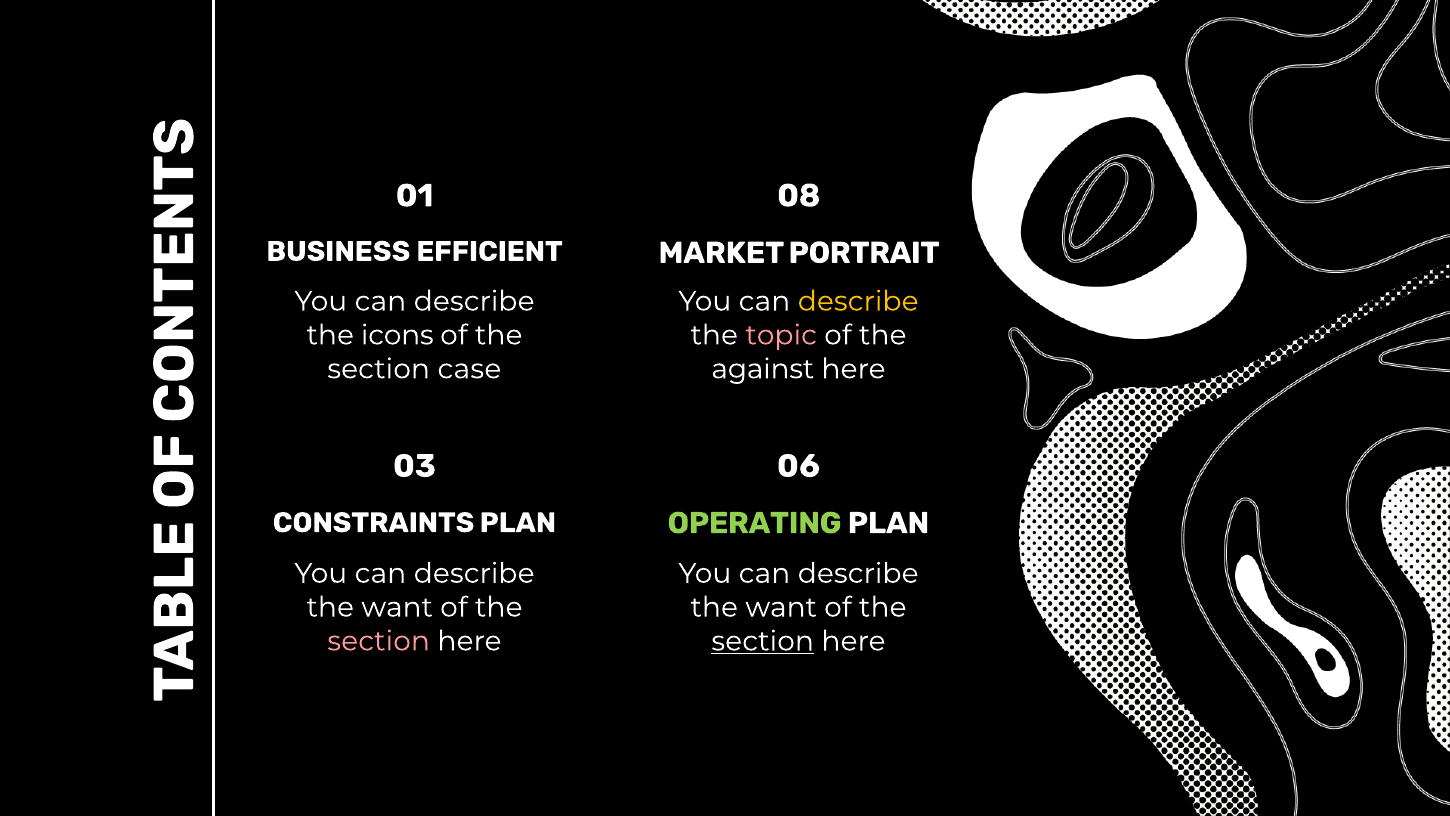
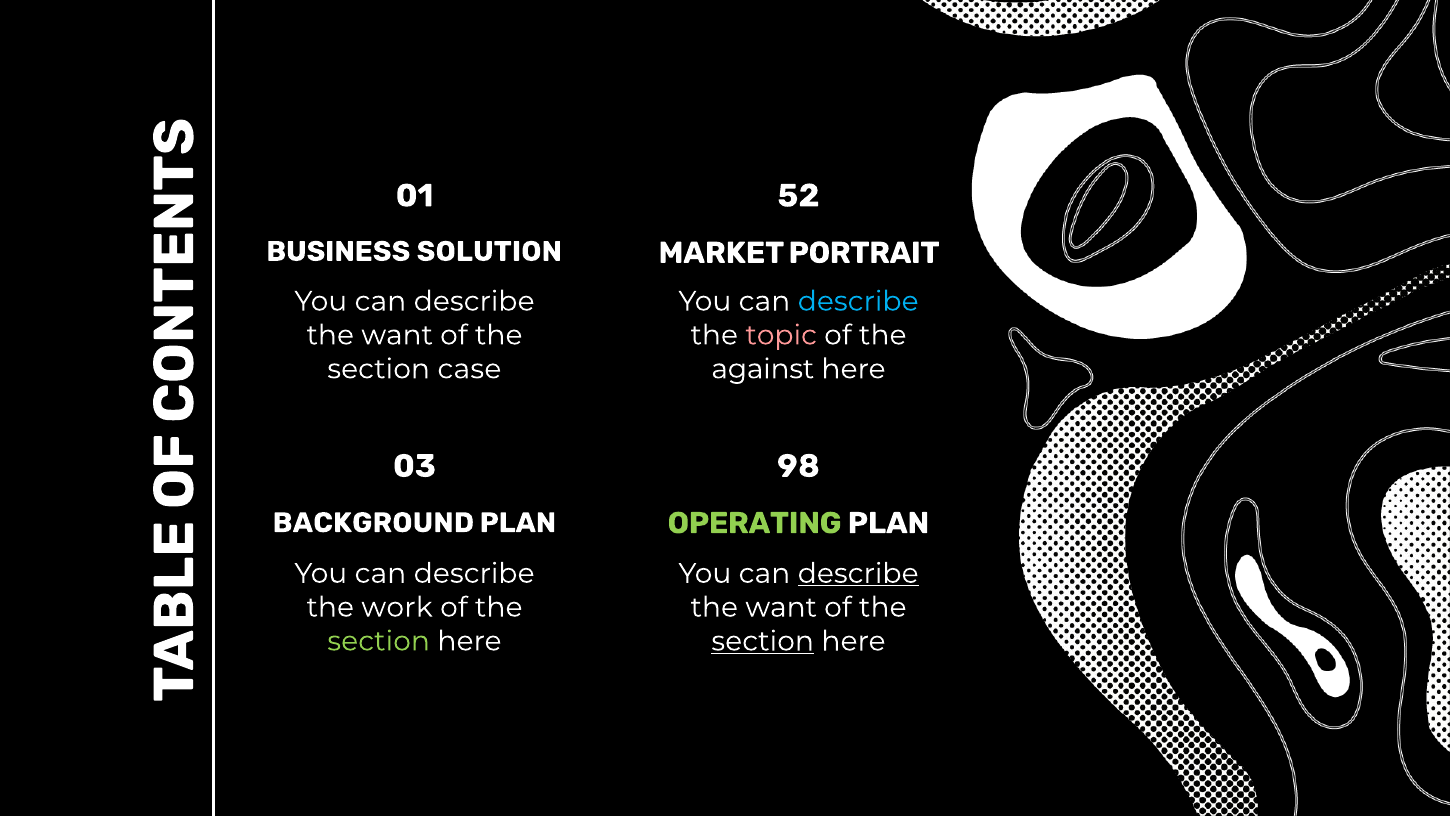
08: 08 -> 52 (799, 196)
EFFICIENT: EFFICIENT -> SOLUTION (489, 251)
describe colour: yellow -> light blue (858, 301)
icons: icons -> want (397, 335)
06: 06 -> 98 (798, 466)
CONSTRAINTS: CONSTRAINTS -> BACKGROUND (373, 523)
describe underline: none -> present (858, 573)
want: want -> work (397, 607)
section colour: pink -> light green (379, 641)
